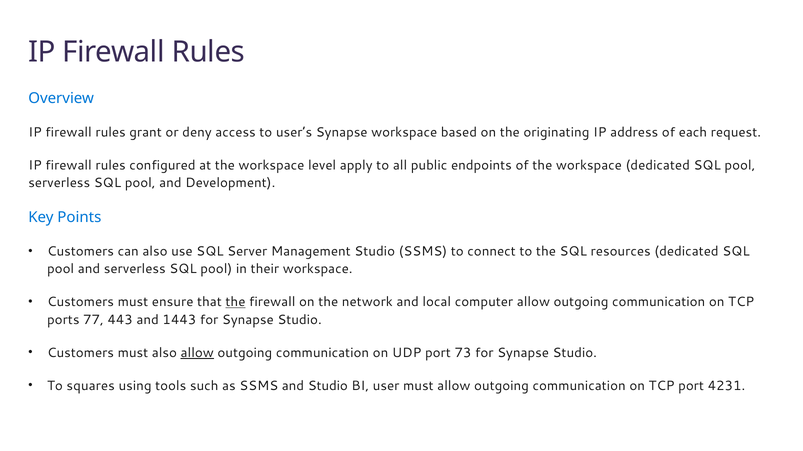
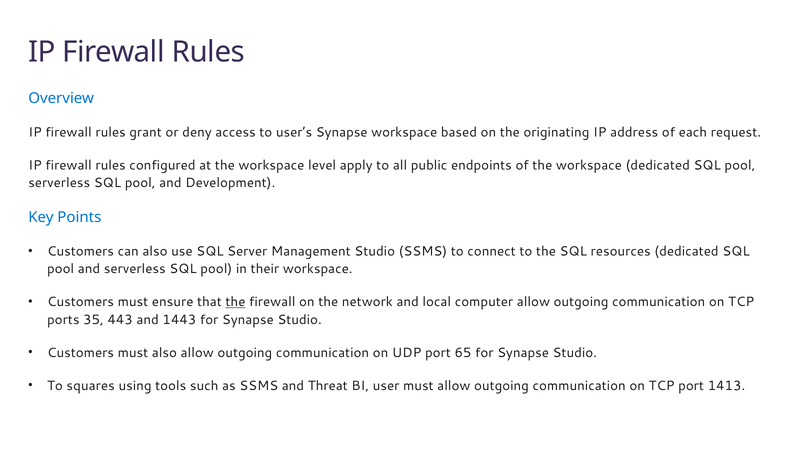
77: 77 -> 35 (93, 320)
allow underline: present -> none (197, 353)
73: 73 -> 65 (463, 353)
and Studio: Studio -> Threat (328, 386)
4231: 4231 -> 1413 (726, 386)
